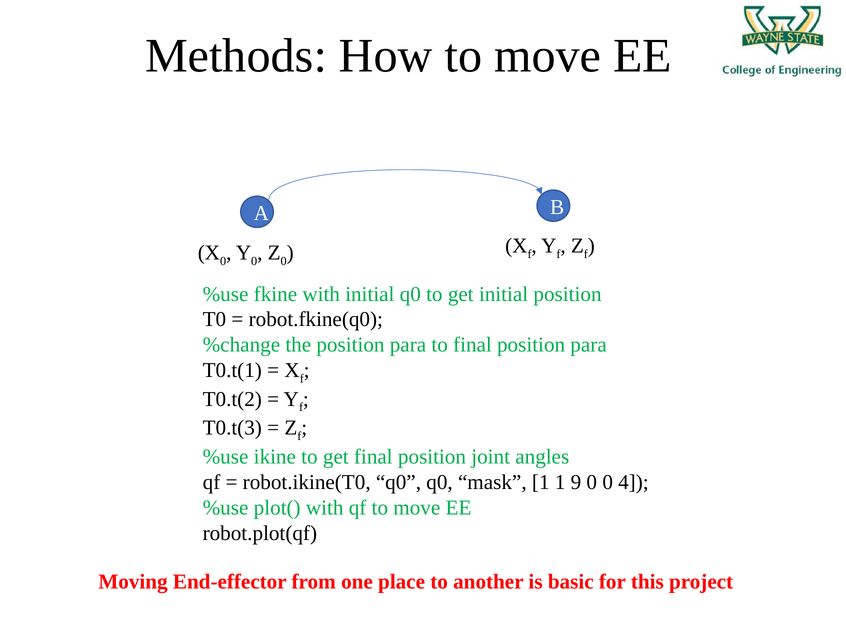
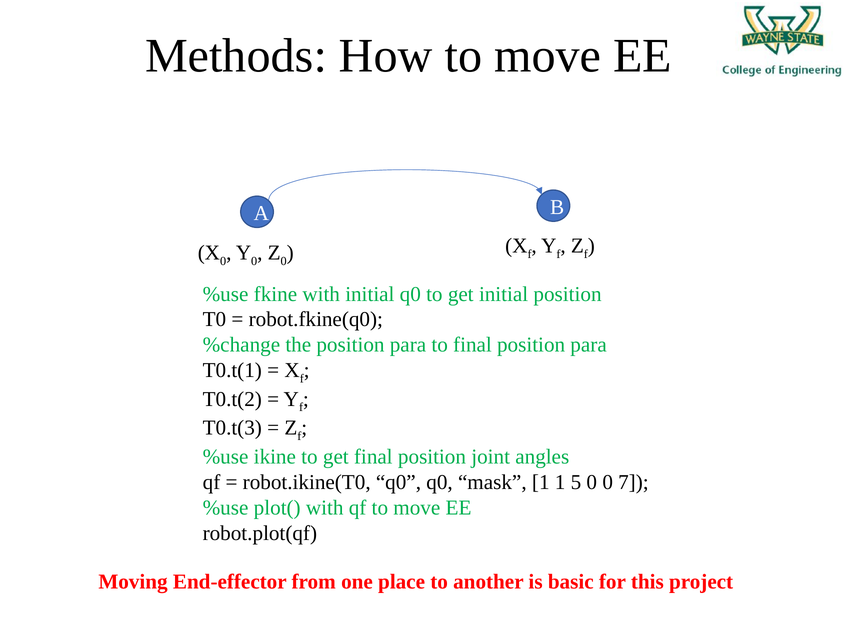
9: 9 -> 5 (576, 482)
4: 4 -> 7 (633, 482)
